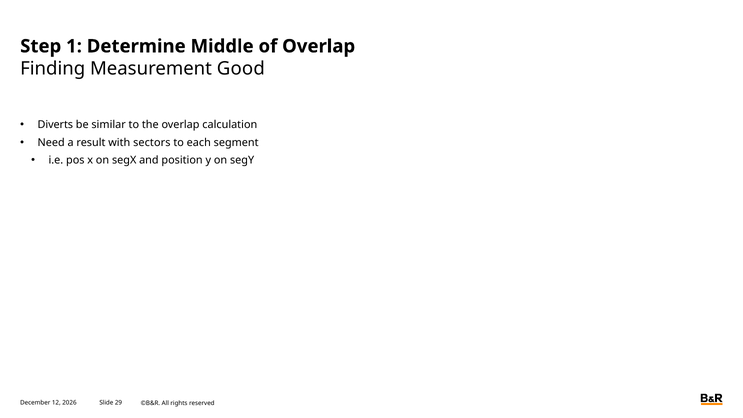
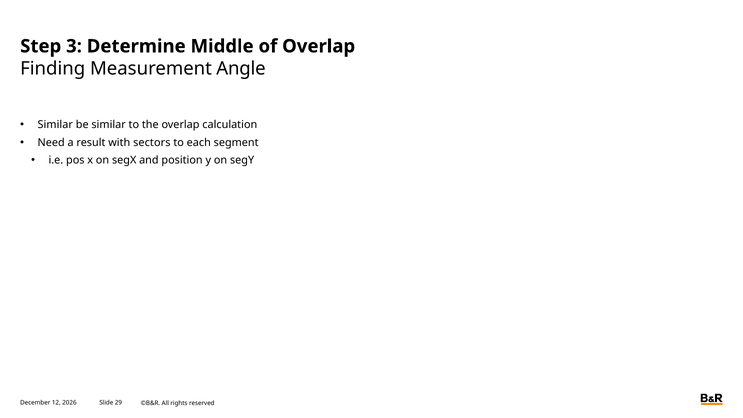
1: 1 -> 3 (74, 46)
Good: Good -> Angle (241, 69)
Diverts: Diverts -> Similar (55, 125)
